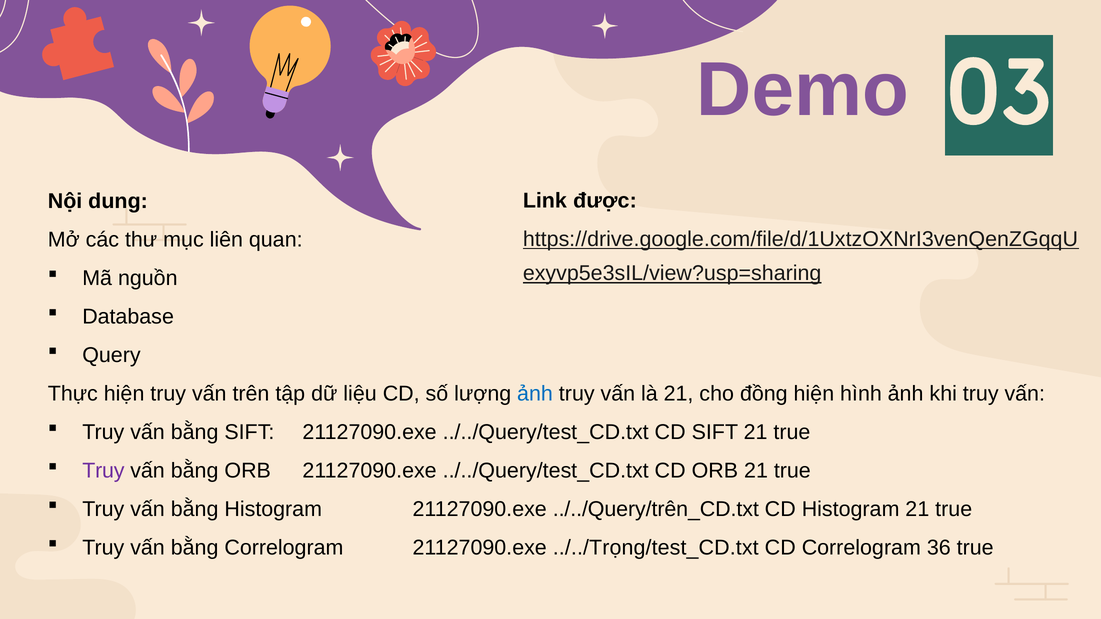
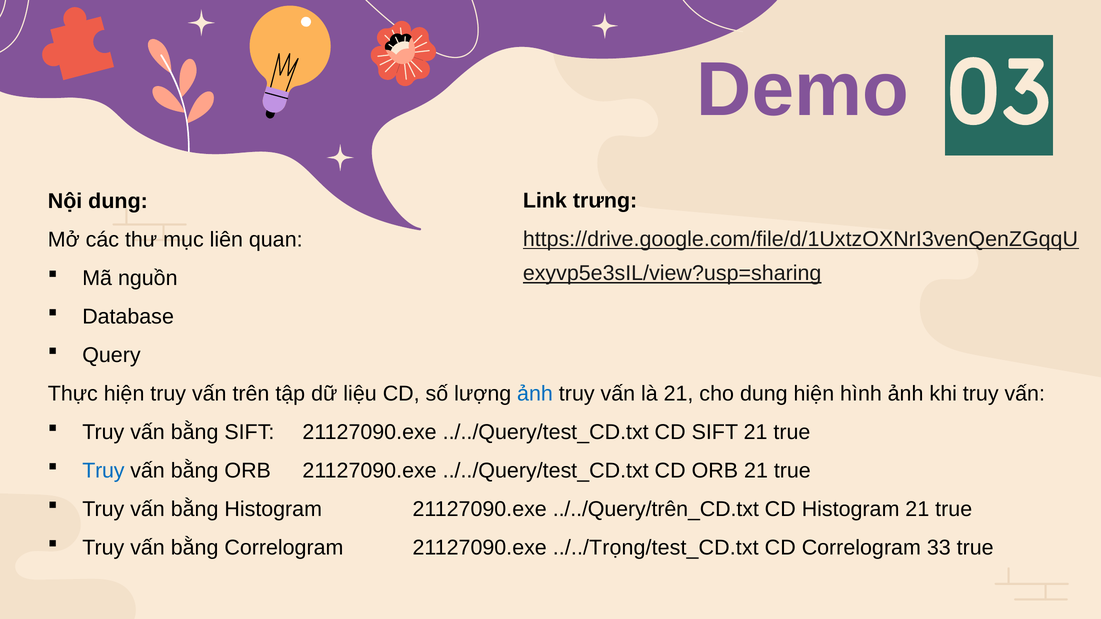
được: được -> trưng (605, 201)
cho đồng: đồng -> dung (764, 394)
Truy colour: purple -> blue (103, 471)
36: 36 -> 33 (939, 548)
